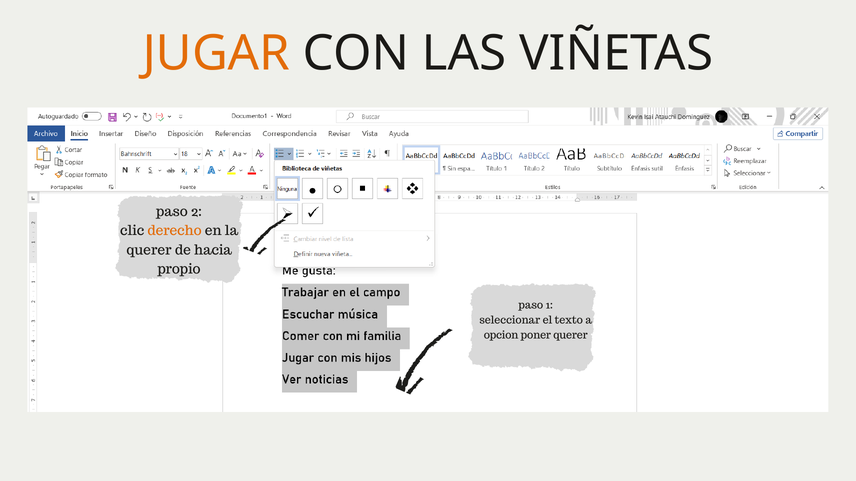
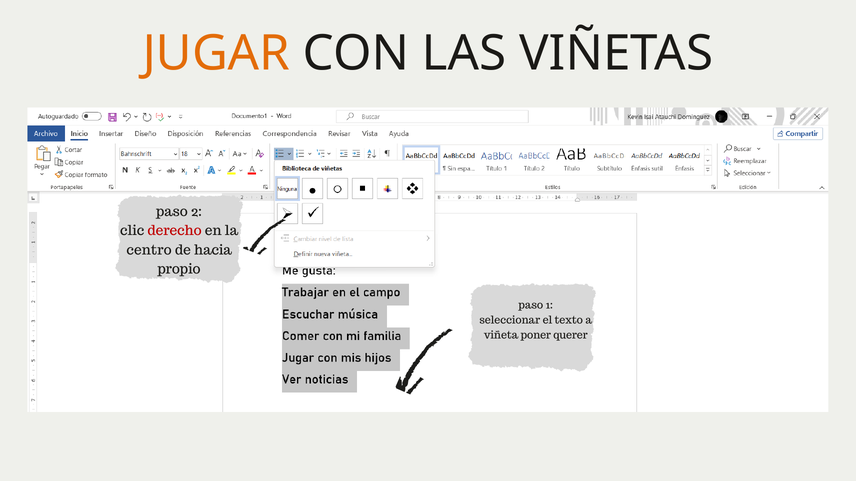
derecho colour: orange -> red (175, 231)
querer: querer -> centro (149, 250)
opcion: opcion -> viñeta (501, 336)
